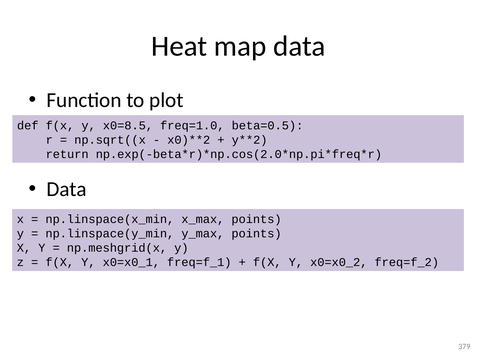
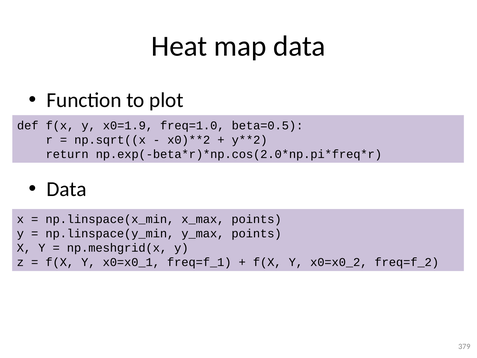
x0=8.5: x0=8.5 -> x0=1.9 (128, 125)
